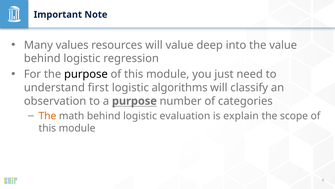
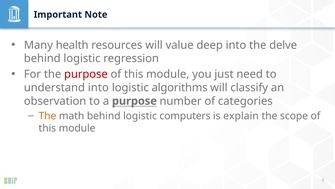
values: values -> health (72, 45)
the value: value -> delve (283, 45)
purpose colour: black -> red (86, 74)
understand first: first -> into (98, 87)
evaluation: evaluation -> computers (185, 116)
